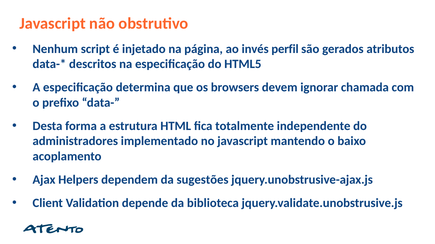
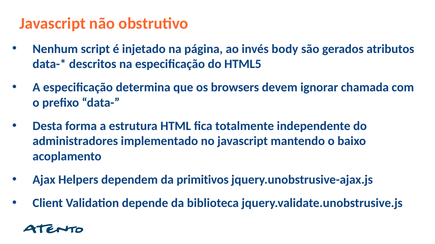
perfil: perfil -> body (285, 49)
sugestões: sugestões -> primitivos (203, 180)
